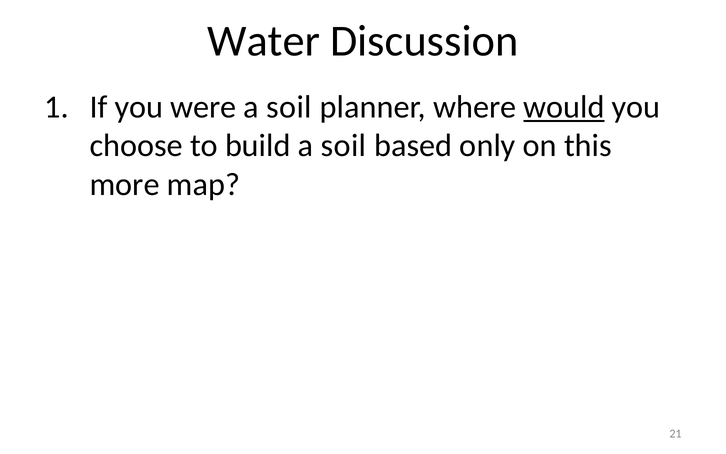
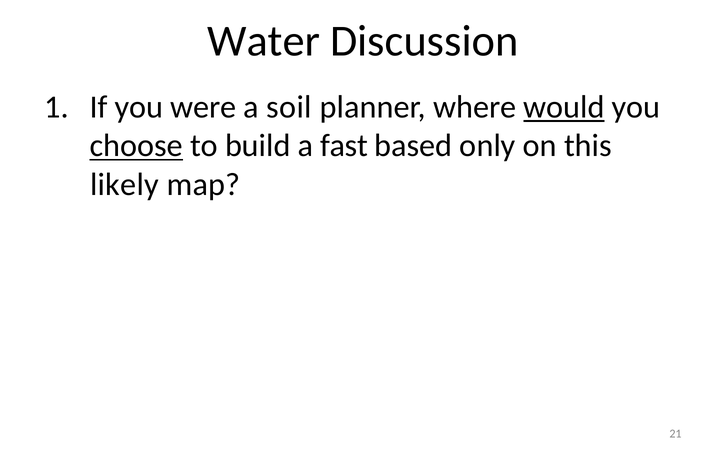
choose underline: none -> present (136, 146)
build a soil: soil -> fast (344, 146)
more: more -> likely (125, 184)
